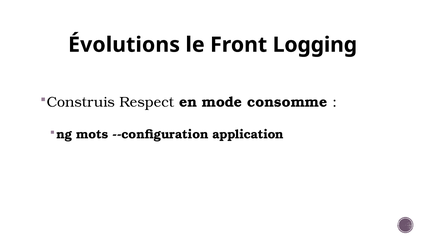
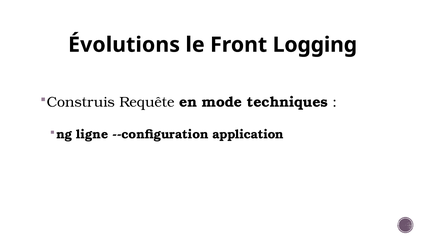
Respect: Respect -> Requête (147, 102)
consomme: consomme -> techniques (287, 102)
mots: mots -> ligne (92, 134)
